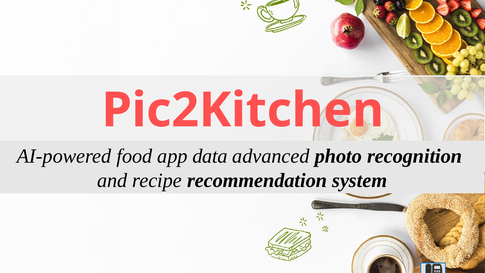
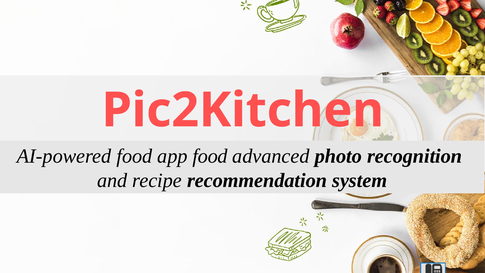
app data: data -> food (210, 156)
